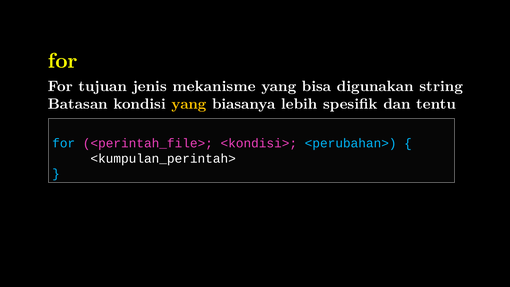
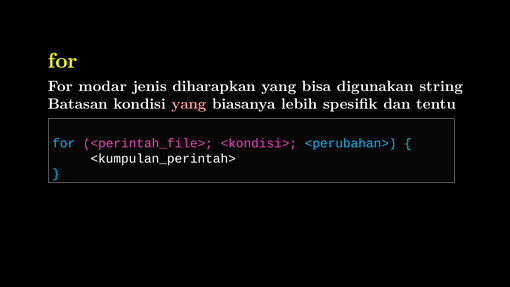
tujuan: tujuan -> modar (103, 86)
mekanisme: mekanisme -> diharapkan (214, 86)
yang colour: yellow -> pink (189, 104)
